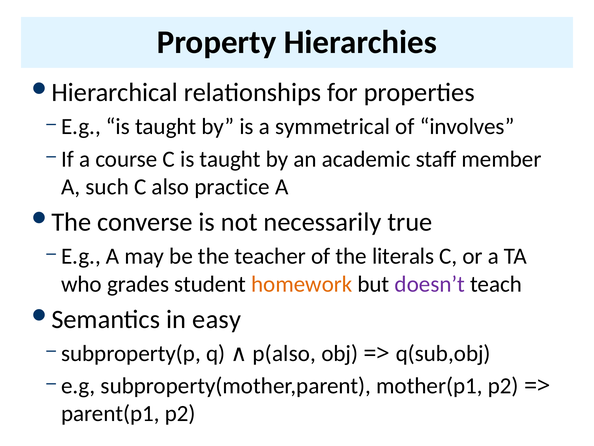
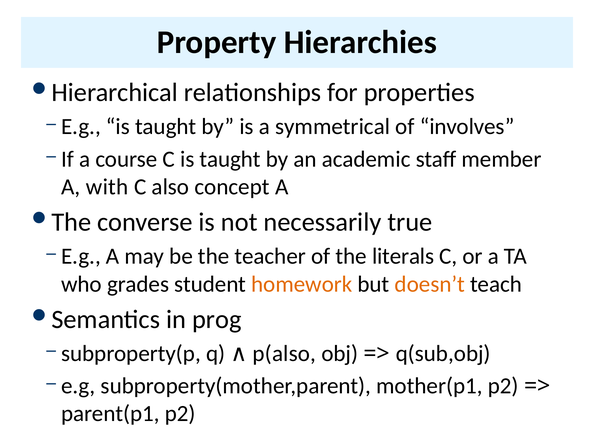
such: such -> with (107, 187)
practice: practice -> concept (232, 187)
doesn’t colour: purple -> orange (430, 284)
easy: easy -> prog (217, 319)
